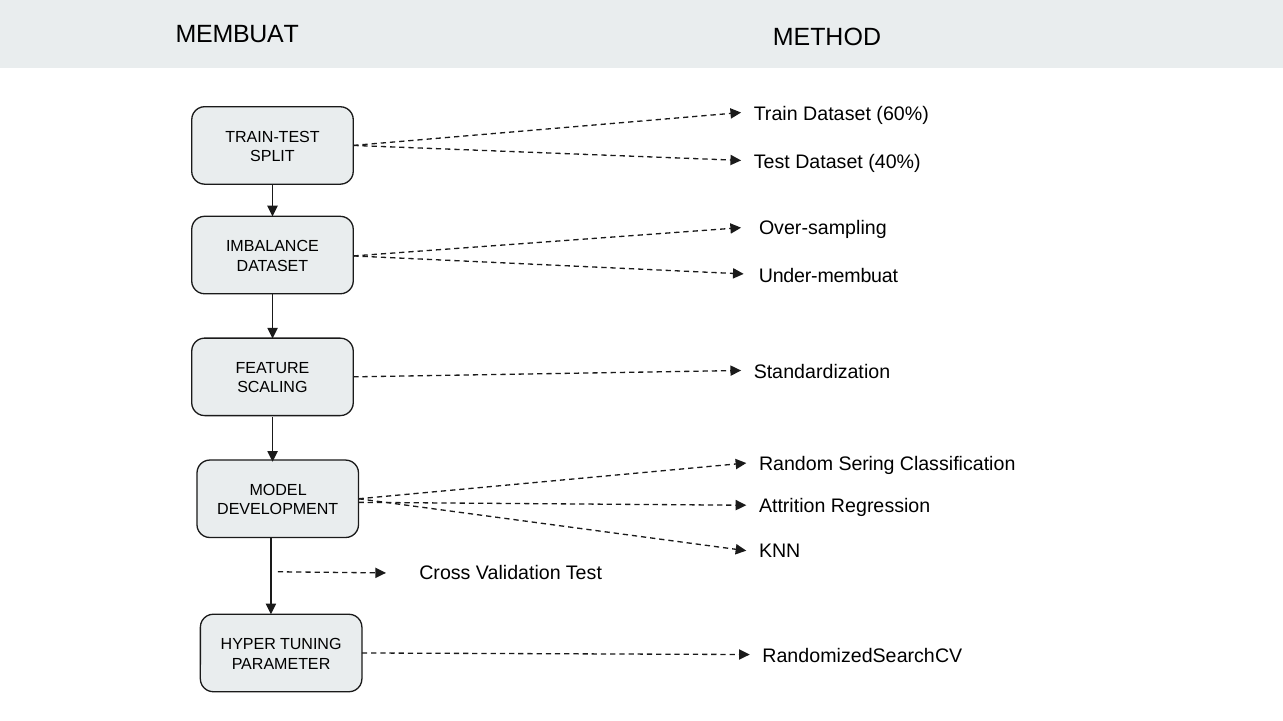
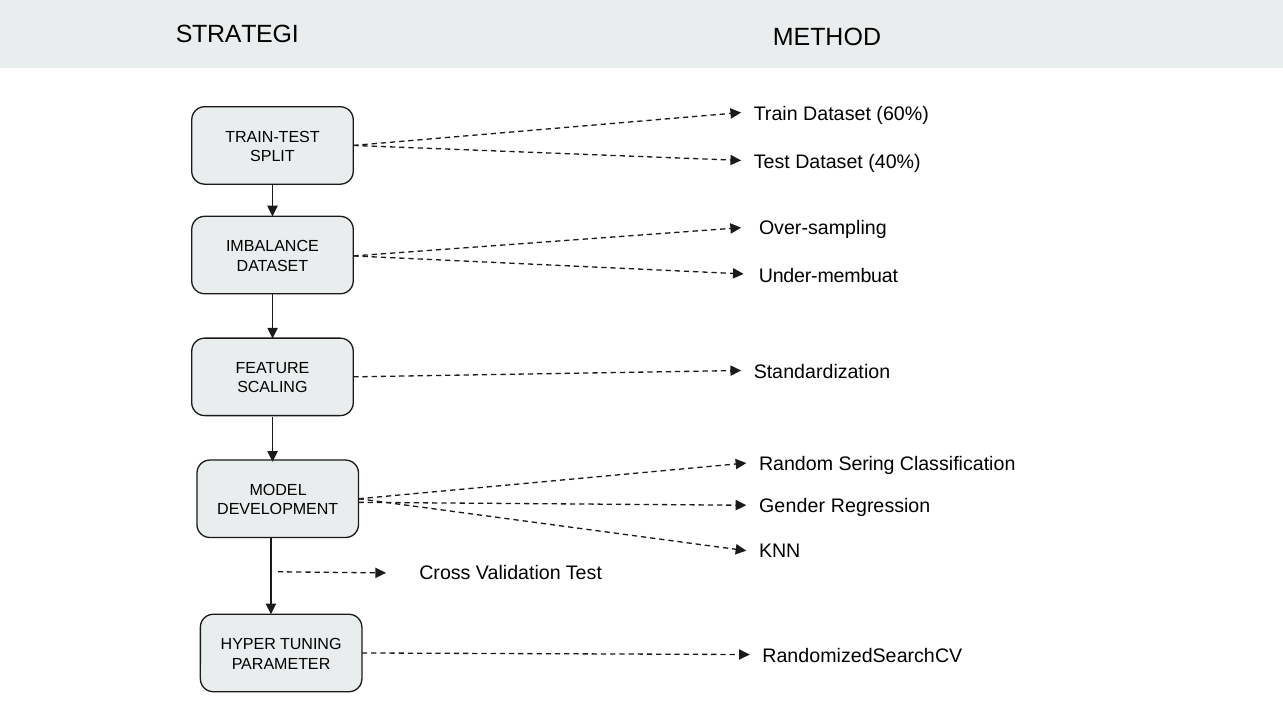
MEMBUAT: MEMBUAT -> STRATEGI (237, 34)
Attrition: Attrition -> Gender (792, 507)
